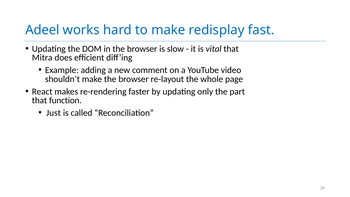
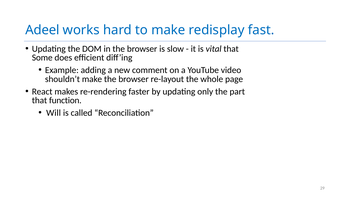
Mitra: Mitra -> Some (42, 58)
Just: Just -> Will (54, 113)
